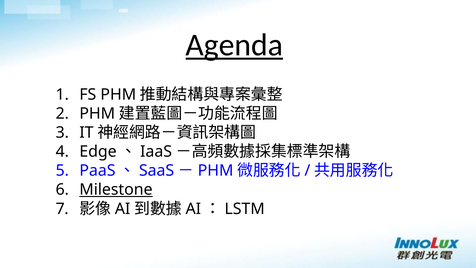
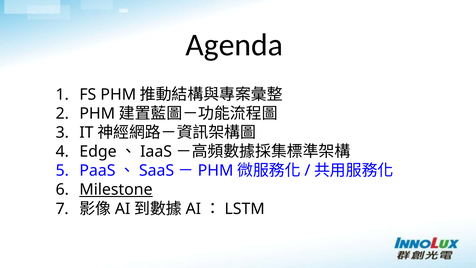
Agenda underline: present -> none (234, 45)
